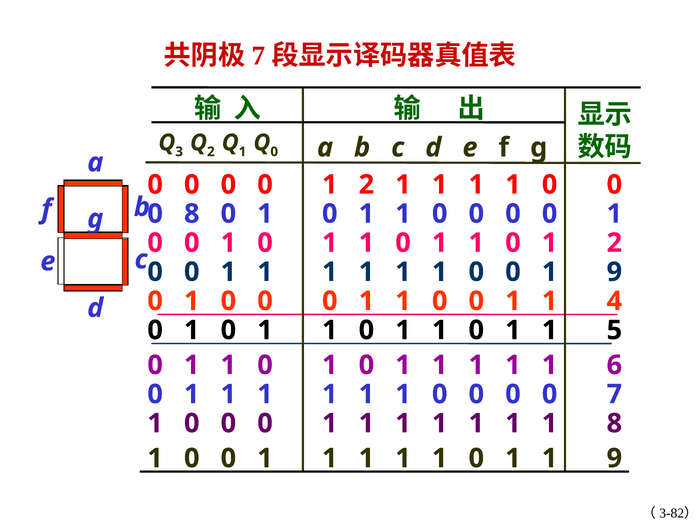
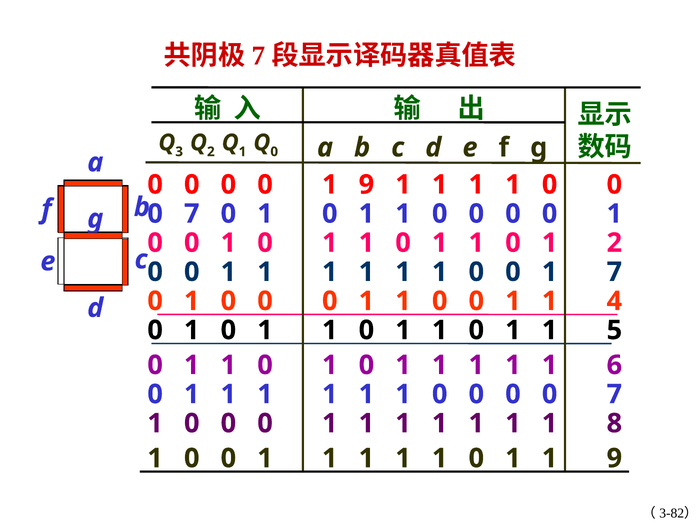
0 0 1 2: 2 -> 9 (366, 185)
8: 8 -> 7 (192, 214)
0 1 9: 9 -> 7 (614, 272)
